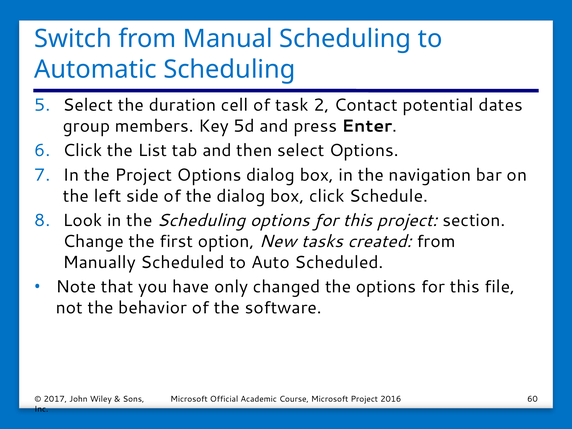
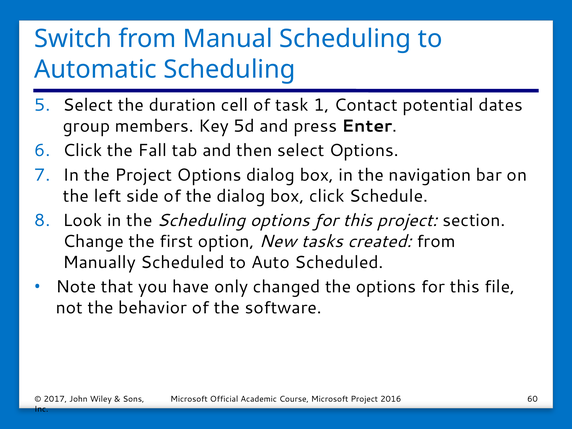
2: 2 -> 1 (321, 105)
List: List -> Fall (152, 151)
